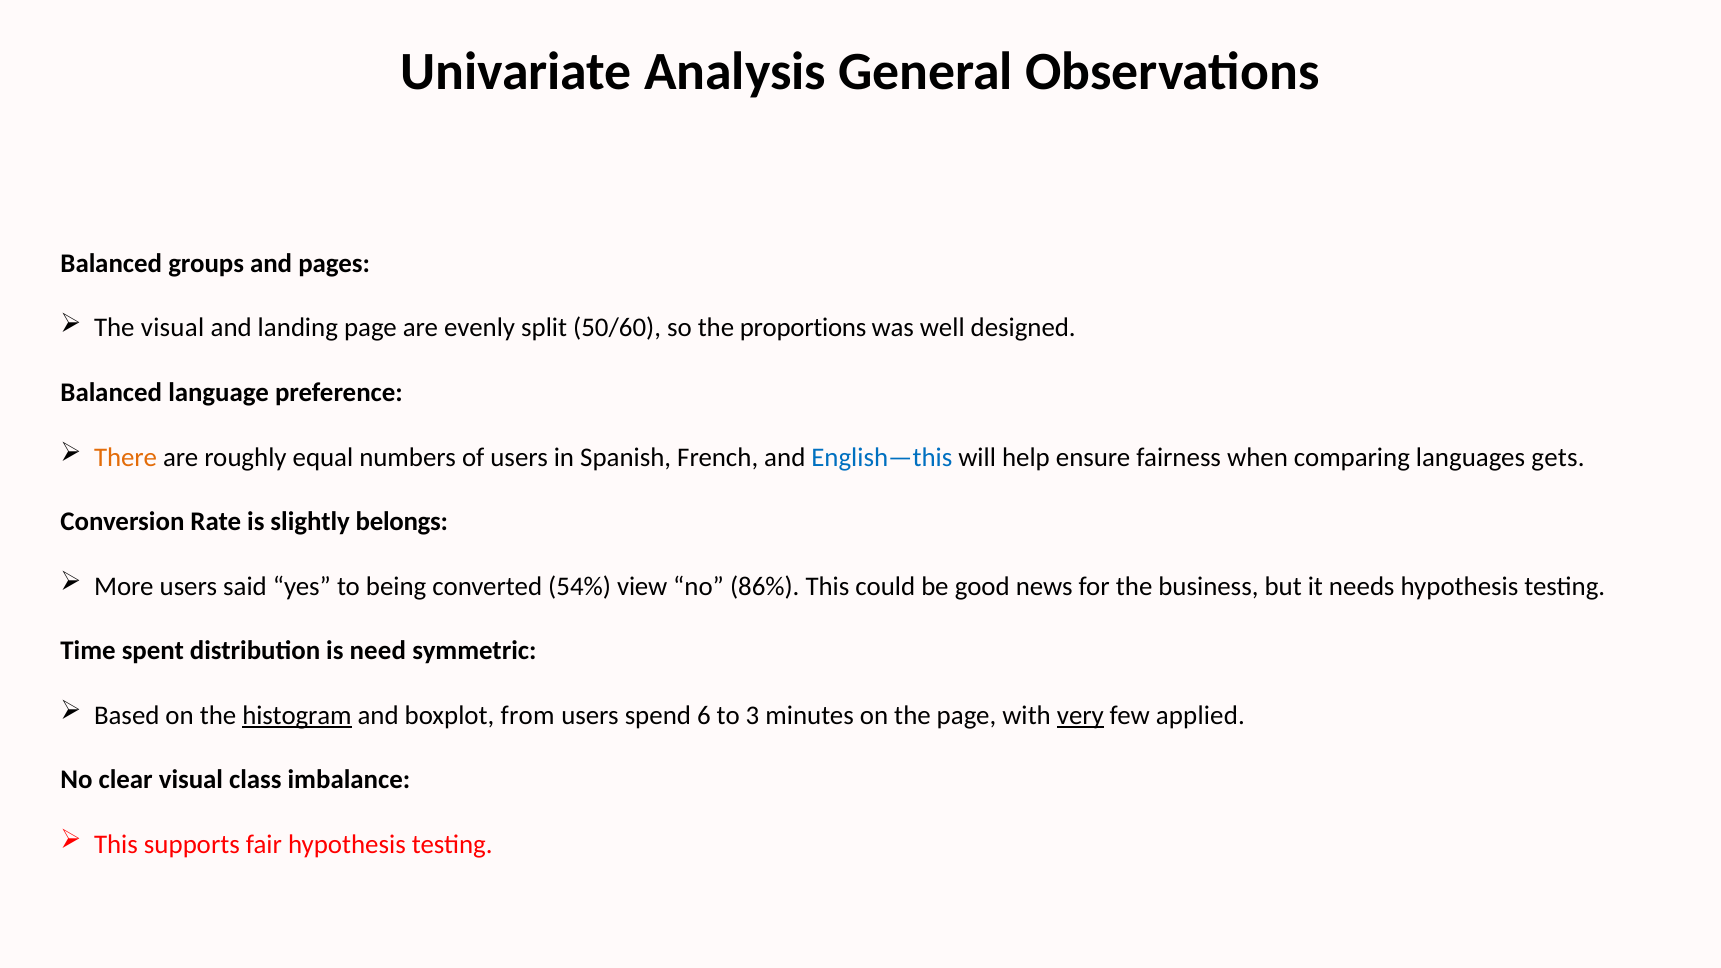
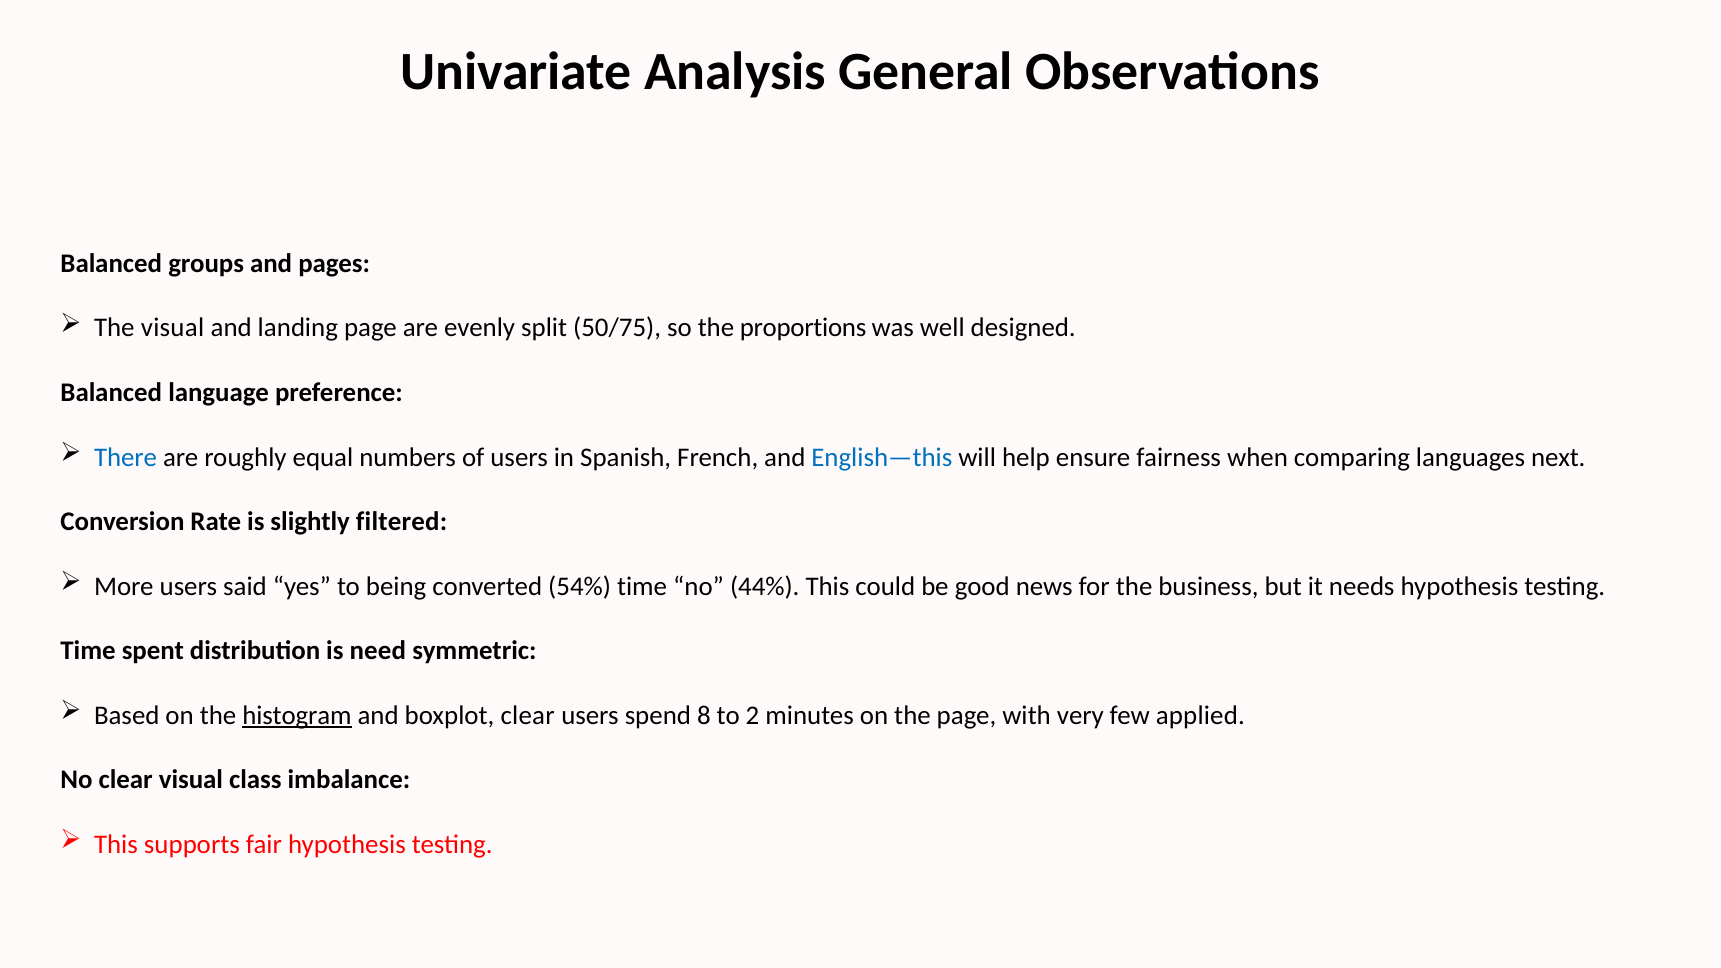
50/60: 50/60 -> 50/75 (617, 328)
There colour: orange -> blue (126, 457)
gets: gets -> next (1558, 457)
belongs: belongs -> filtered (402, 522)
54% view: view -> time (642, 586)
86%: 86% -> 44% (765, 586)
boxplot from: from -> clear (528, 715)
6: 6 -> 8 (704, 715)
3: 3 -> 2 (753, 715)
very underline: present -> none (1080, 715)
